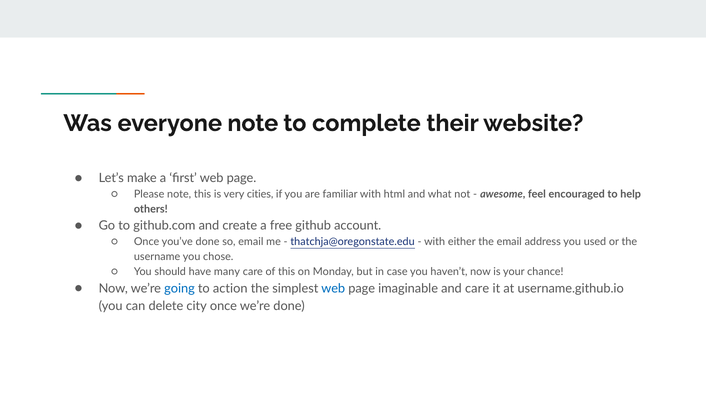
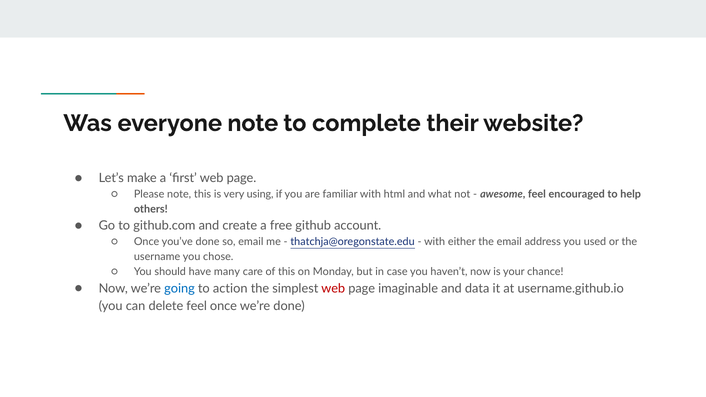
cities: cities -> using (260, 194)
web colour: blue -> red (333, 288)
and care: care -> data (477, 288)
delete city: city -> feel (197, 306)
